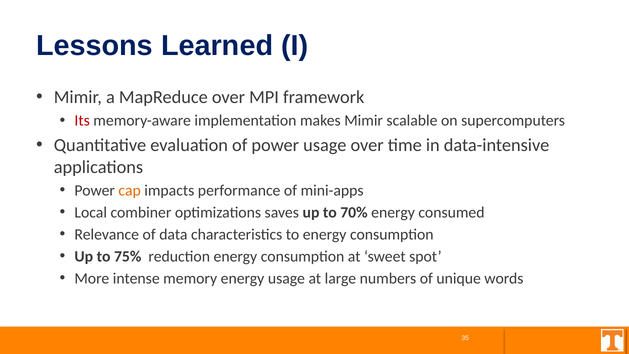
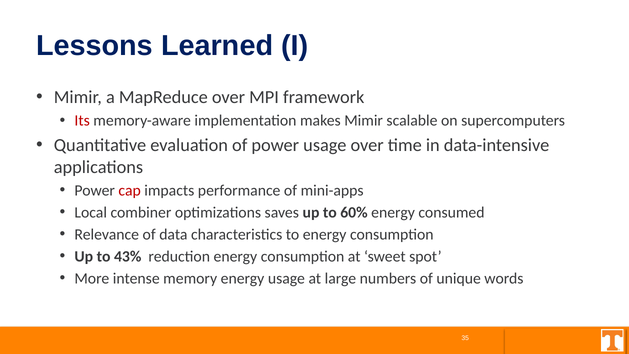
cap colour: orange -> red (130, 190)
70%: 70% -> 60% (354, 212)
75%: 75% -> 43% (128, 256)
